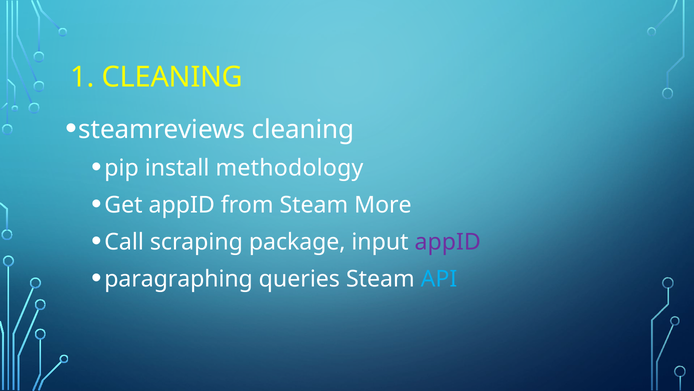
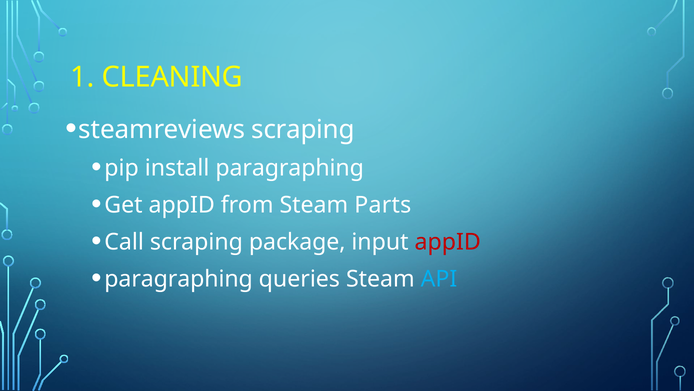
steamreviews cleaning: cleaning -> scraping (303, 129)
install methodology: methodology -> paragraphing (290, 168)
More: More -> Parts (383, 205)
appID colour: purple -> red (448, 242)
